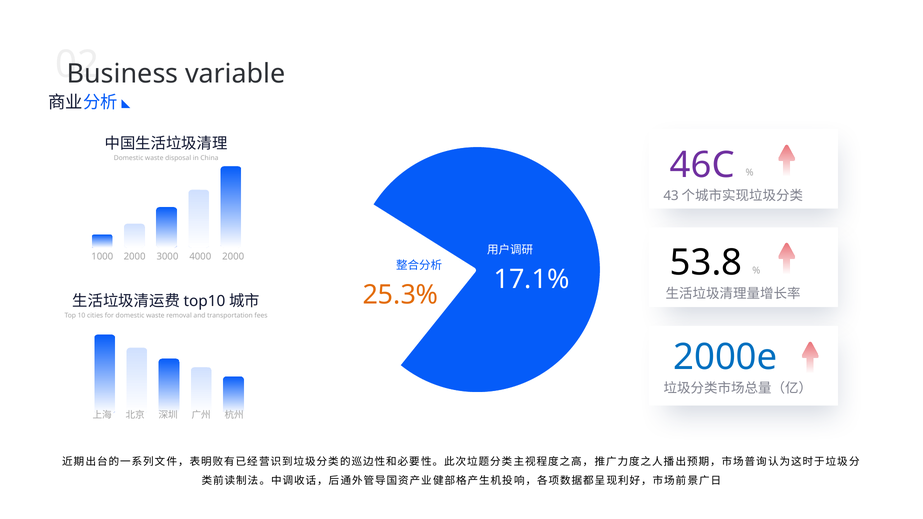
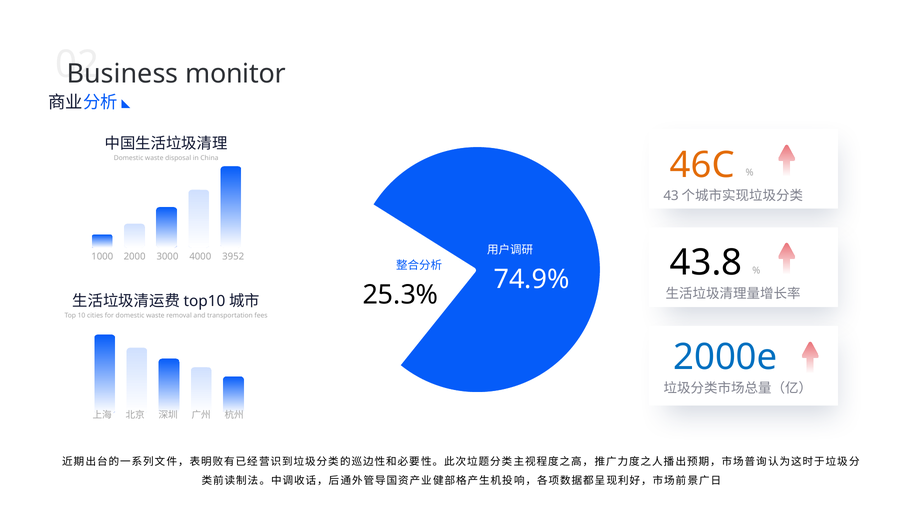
variable: variable -> monitor (235, 74)
46C colour: purple -> orange (702, 165)
53.8: 53.8 -> 43.8 (706, 263)
1000 2000: 2000 -> 3952 (233, 257)
17.1%: 17.1% -> 74.9% (532, 279)
25.3% colour: orange -> black (400, 295)
